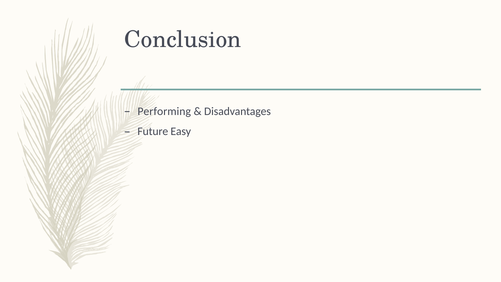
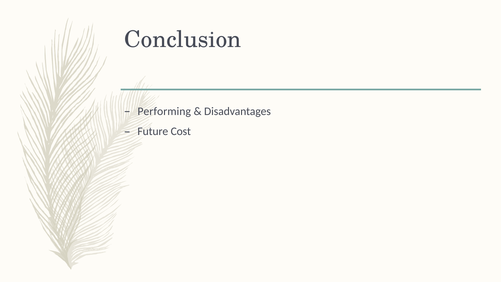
Easy: Easy -> Cost (181, 131)
